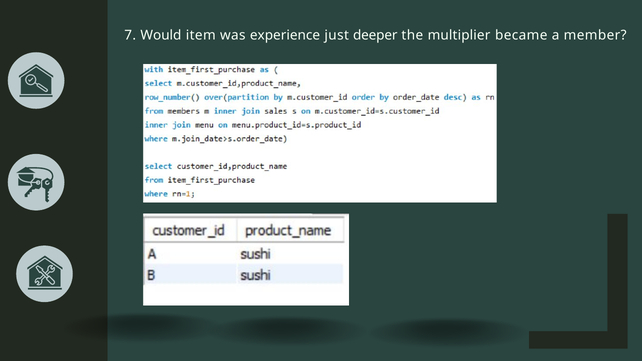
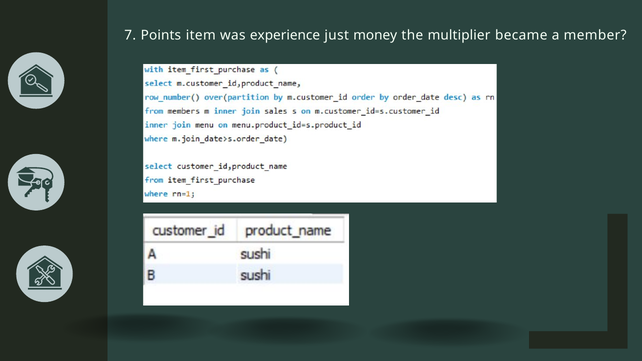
Would: Would -> Points (161, 35)
deeper: deeper -> money (375, 35)
